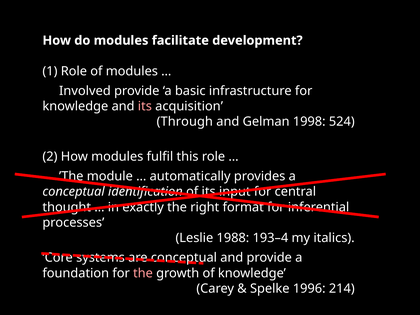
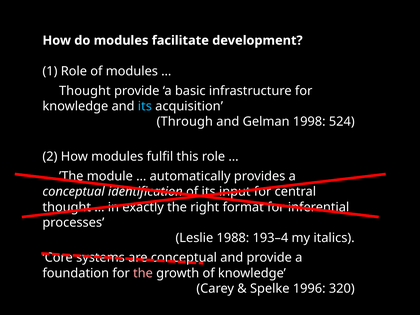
Involved: Involved -> Thought (85, 91)
its colour: pink -> light blue (145, 106)
214: 214 -> 320 (342, 289)
